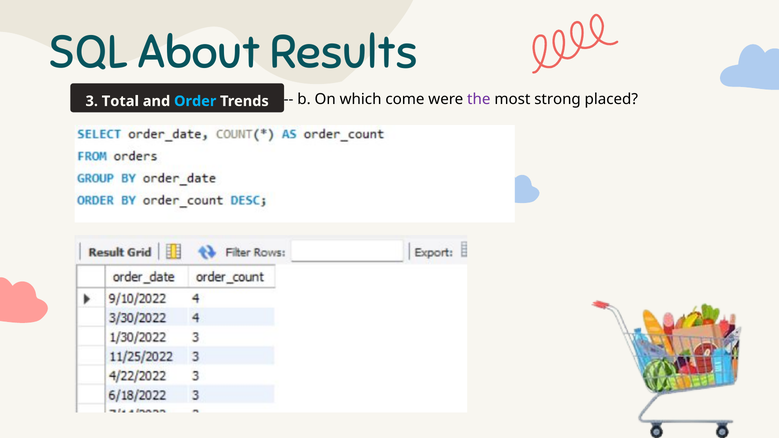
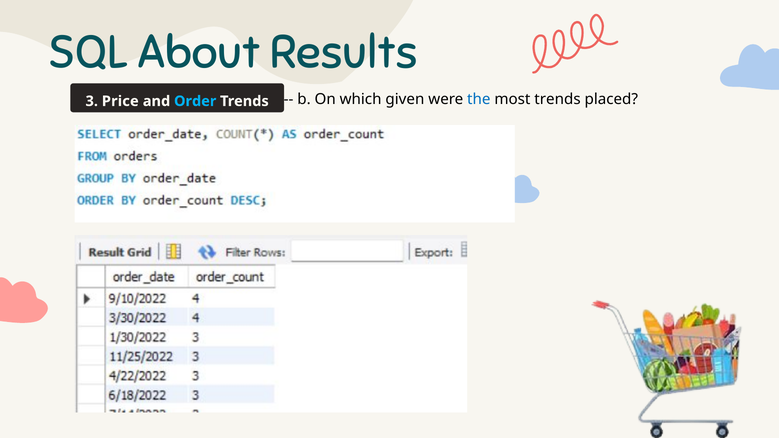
come: come -> given (405, 99)
the colour: purple -> blue (479, 99)
most strong: strong -> trends (557, 99)
Total: Total -> Price (120, 101)
